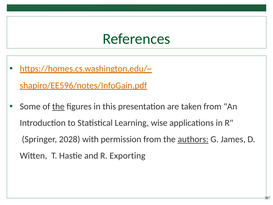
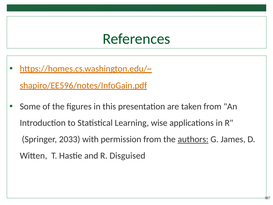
the underline: present -> none (58, 106)
2028: 2028 -> 2033 (70, 139)
Exporting: Exporting -> Disguised (127, 156)
